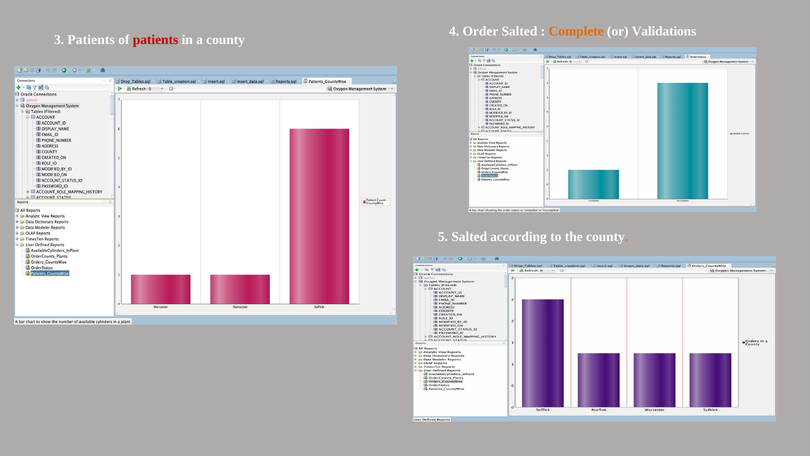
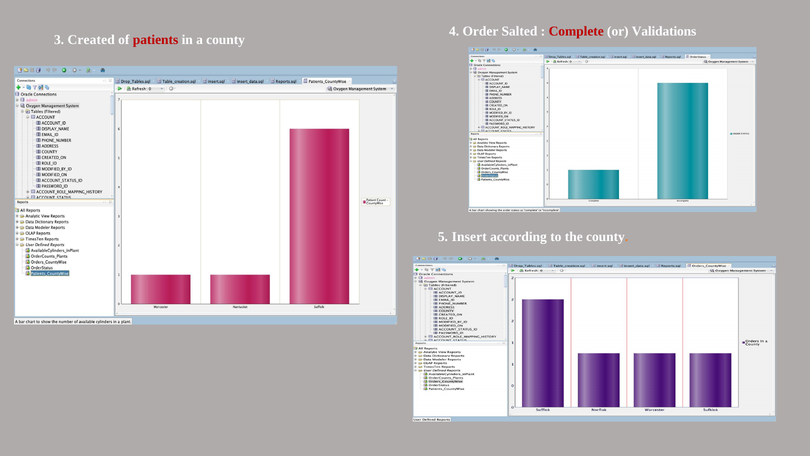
Complete colour: orange -> red (576, 31)
3 Patients: Patients -> Created (91, 40)
5 Salted: Salted -> Insert (469, 236)
